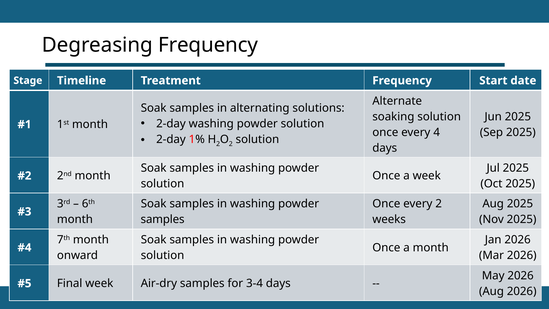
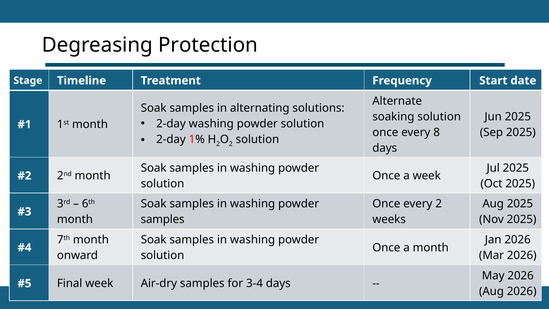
Degreasing Frequency: Frequency -> Protection (208, 45)
4: 4 -> 8 (437, 132)
